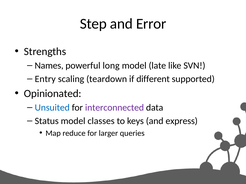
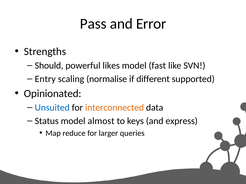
Step: Step -> Pass (93, 24)
Names: Names -> Should (49, 66)
long: long -> likes (111, 66)
late: late -> fast (157, 66)
teardown: teardown -> normalise (107, 79)
interconnected colour: purple -> orange (115, 108)
classes: classes -> almost (101, 121)
